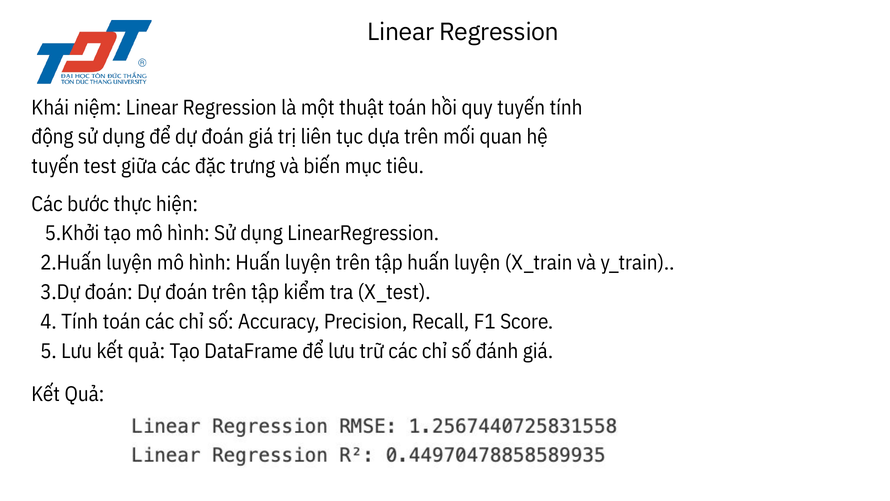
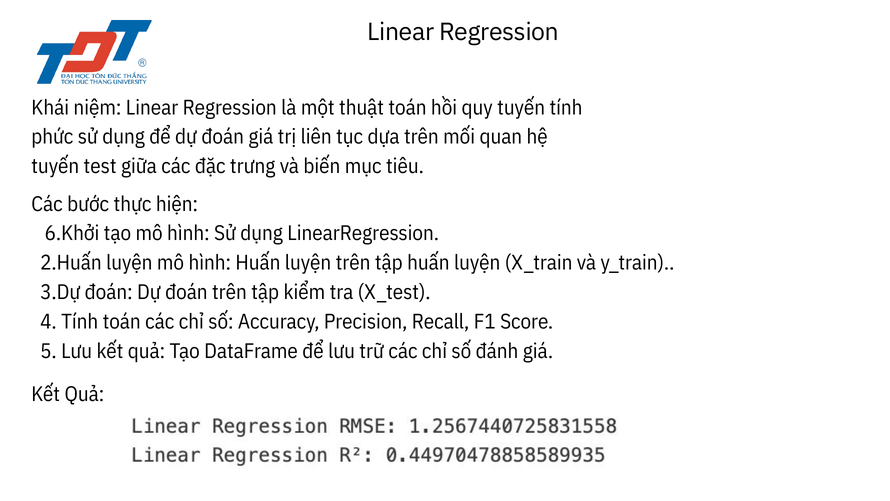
động: động -> phức (52, 137)
5.Khởi: 5.Khởi -> 6.Khởi (72, 233)
